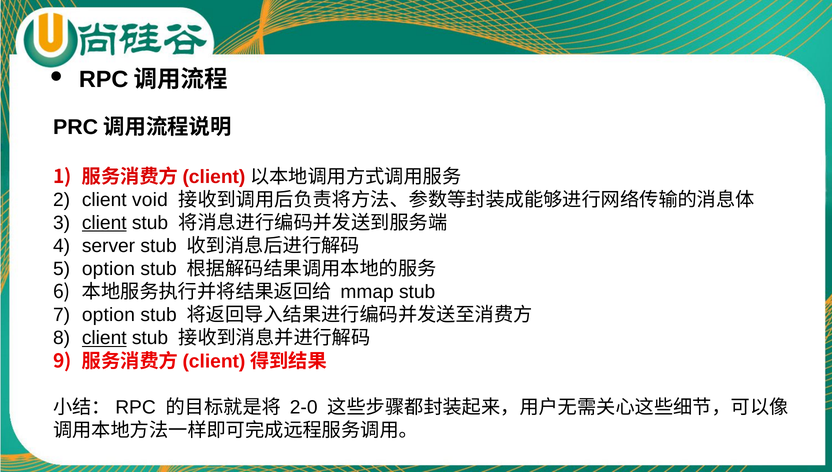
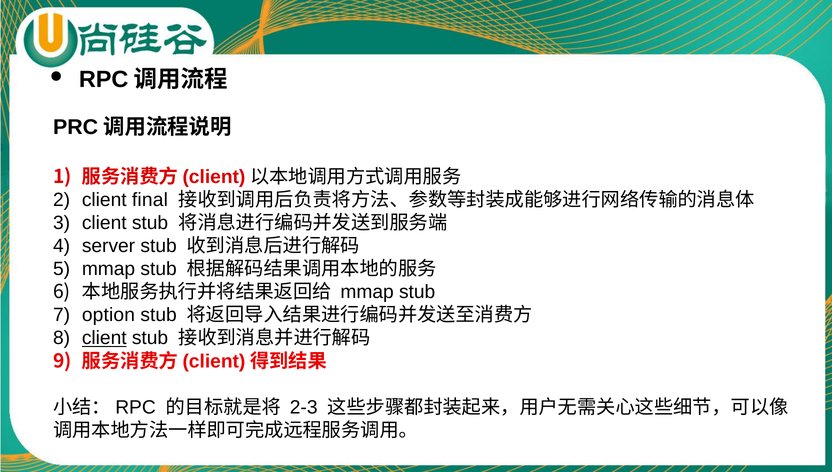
void: void -> final (150, 200)
client underline: present -> none (104, 223)
option: option -> mmap (109, 269)
2-0: 2-0 -> 2-3 (304, 407)
